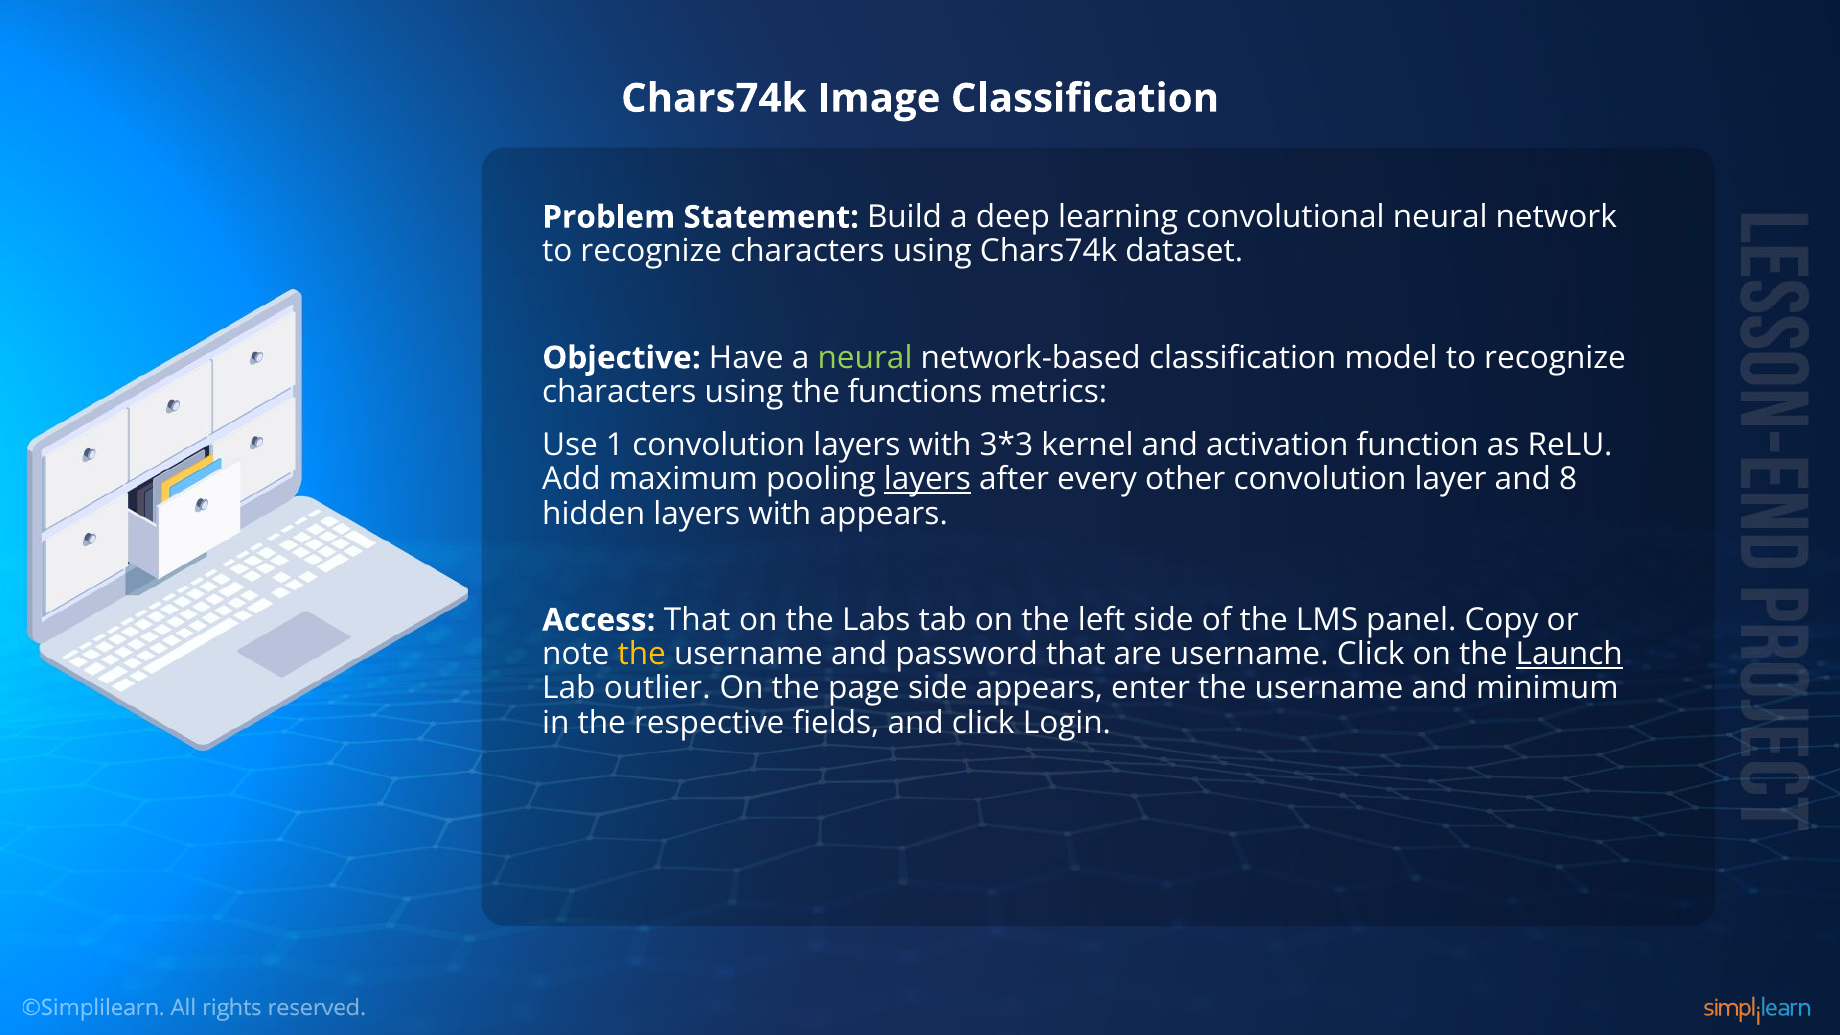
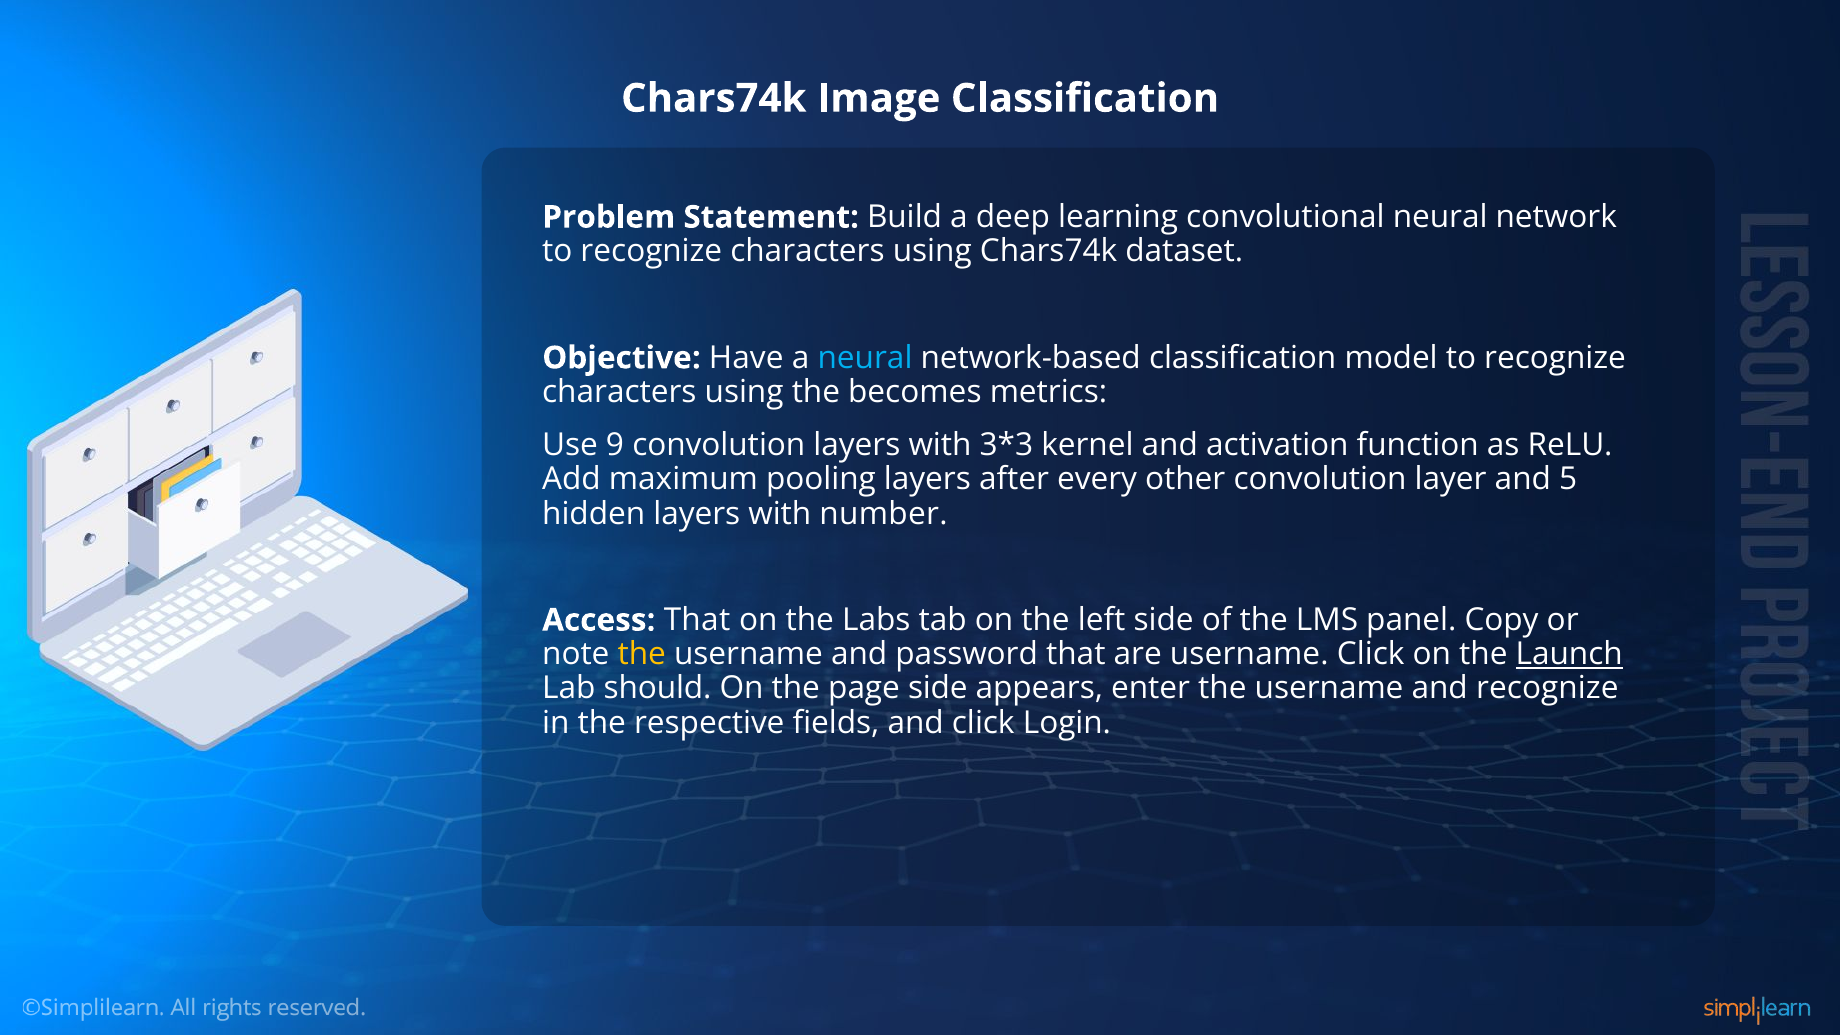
neural colour: light green -> light blue (865, 358)
functions: functions -> becomes (915, 392)
1: 1 -> 9 (615, 445)
layers underline: present -> none (927, 480)
8: 8 -> 5 (1568, 480)
with appears: appears -> number (884, 514)
outlier: outlier -> should (658, 689)
and minimum: minimum -> recognize (1547, 689)
